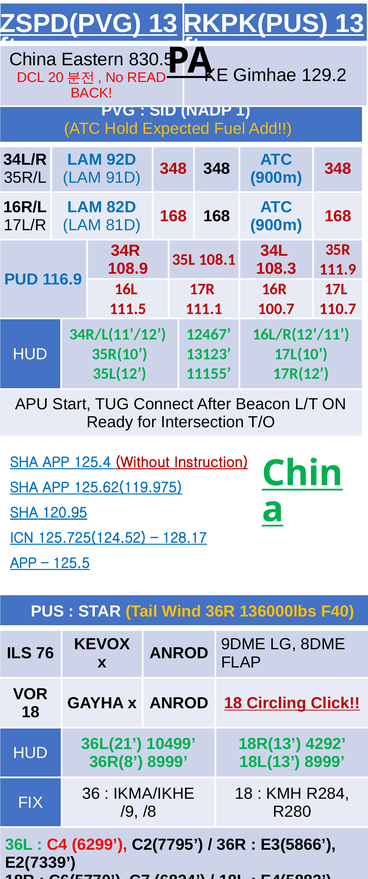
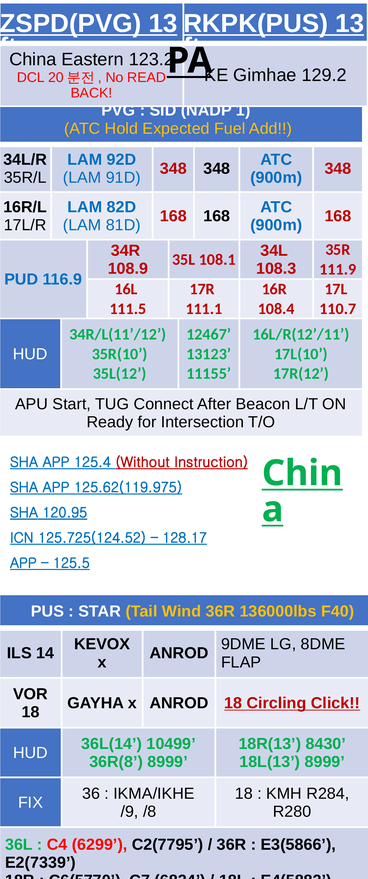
830.5: 830.5 -> 123.2 (151, 60)
100.7: 100.7 -> 108.4 (276, 309)
76: 76 -> 14 (45, 654)
36L(21: 36L(21 -> 36L(14 (112, 745)
4292: 4292 -> 8430 (326, 745)
